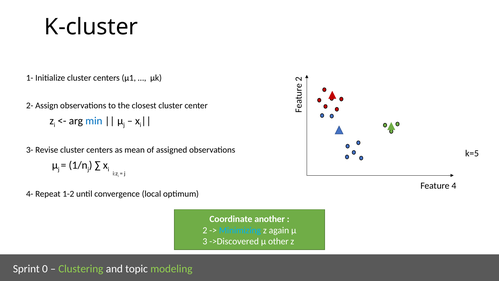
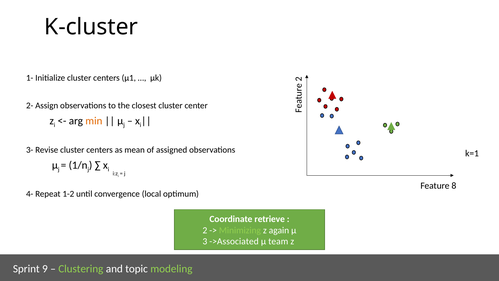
min colour: blue -> orange (94, 121)
k=5: k=5 -> k=1 (472, 153)
4: 4 -> 8 (454, 186)
another: another -> retrieve (270, 219)
Minimizing colour: light blue -> light green (240, 230)
->Discovered: ->Discovered -> ->Associated (234, 241)
other: other -> team (278, 241)
0: 0 -> 9 (45, 269)
